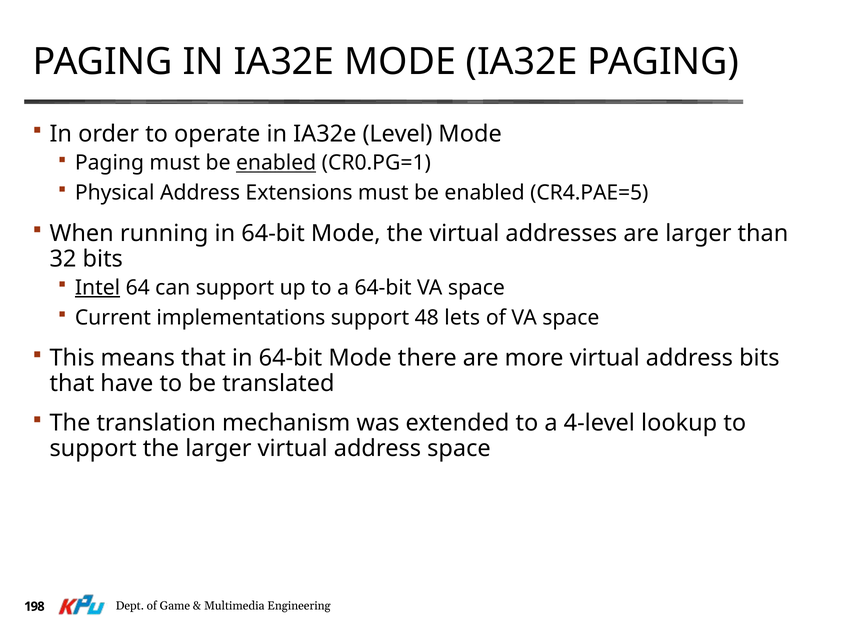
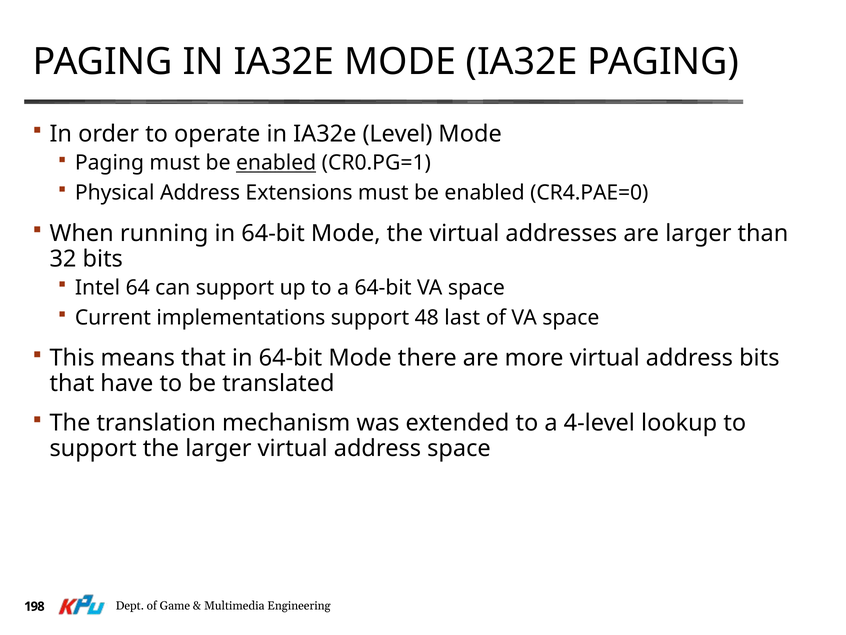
CR4.PAE=5: CR4.PAE=5 -> CR4.PAE=0 (589, 193)
Intel underline: present -> none (98, 287)
lets: lets -> last (462, 317)
